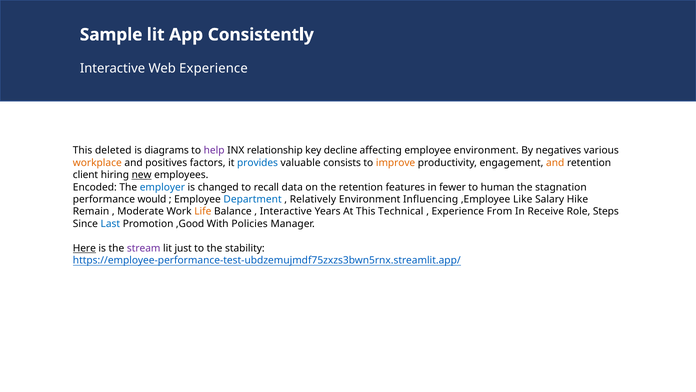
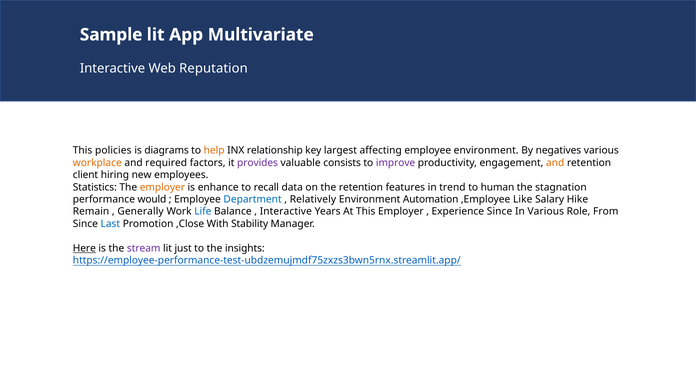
Consistently: Consistently -> Multivariate (261, 35)
Web Experience: Experience -> Reputation (213, 68)
deleted: deleted -> policies (113, 150)
help colour: purple -> orange (214, 150)
decline: decline -> largest (340, 150)
positives: positives -> required (166, 163)
provides colour: blue -> purple (258, 163)
improve colour: orange -> purple (396, 163)
new underline: present -> none (142, 175)
Encoded: Encoded -> Statistics (95, 187)
employer colour: blue -> orange (162, 187)
changed: changed -> enhance (218, 187)
fewer: fewer -> trend (452, 187)
Influencing: Influencing -> Automation (431, 199)
Moderate: Moderate -> Generally (141, 211)
Life colour: orange -> blue (203, 211)
This Technical: Technical -> Employer (401, 211)
Experience From: From -> Since (500, 211)
In Receive: Receive -> Various (546, 211)
Steps: Steps -> From (606, 211)
,Good: ,Good -> ,Close (190, 224)
Policies: Policies -> Stability (250, 224)
stability: stability -> insights (245, 248)
